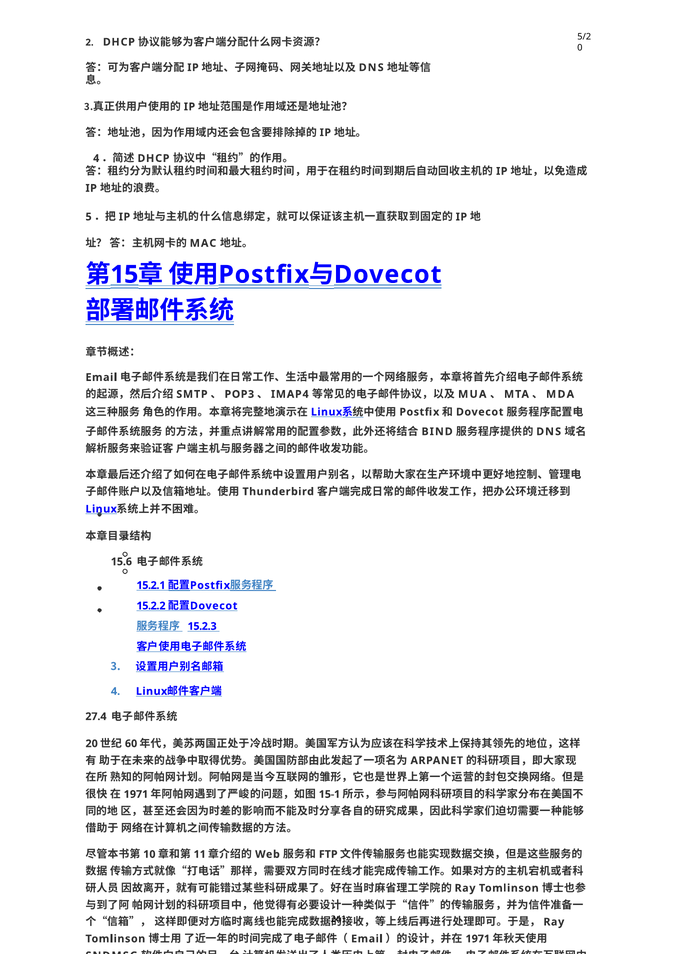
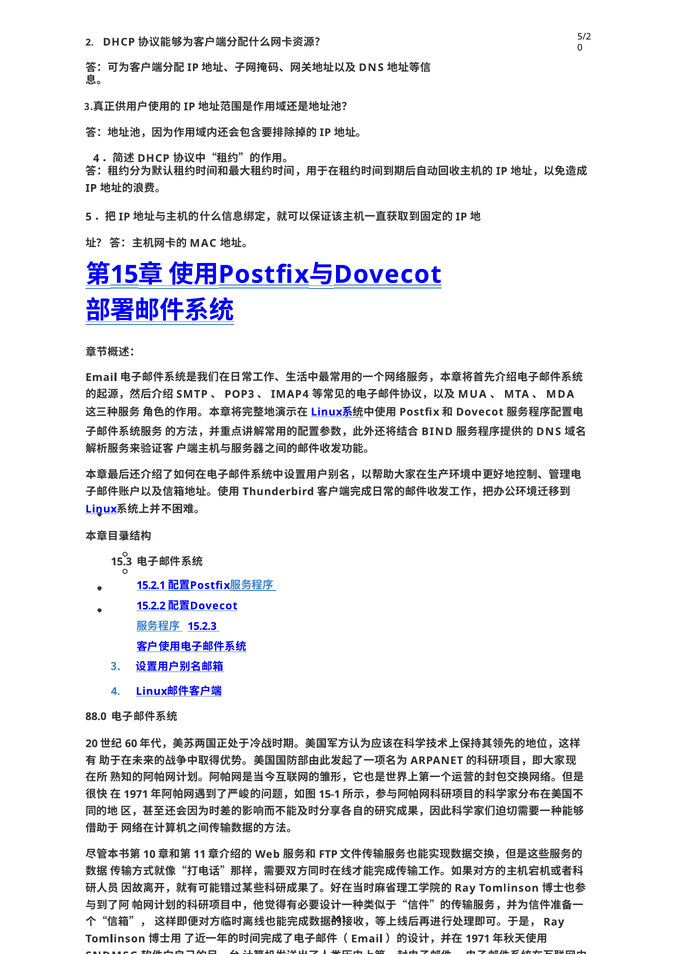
15.6: 15.6 -> 15.3 (121, 562)
27.4: 27.4 -> 88.0 (96, 716)
